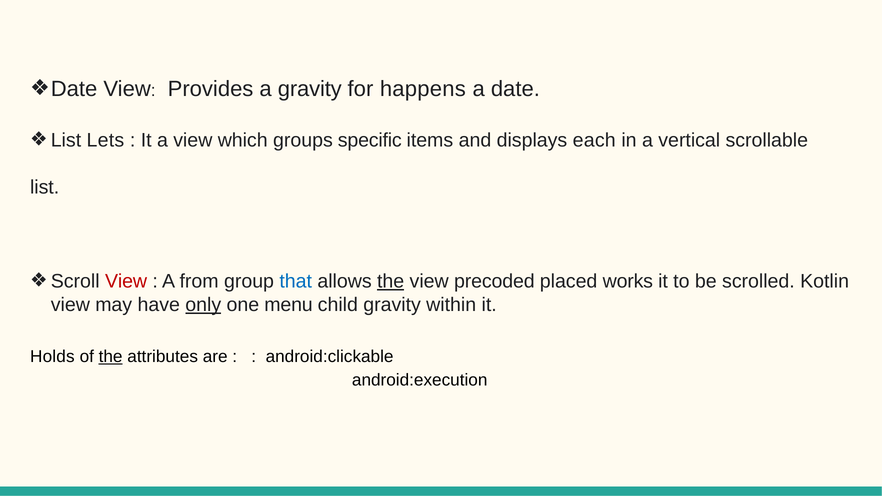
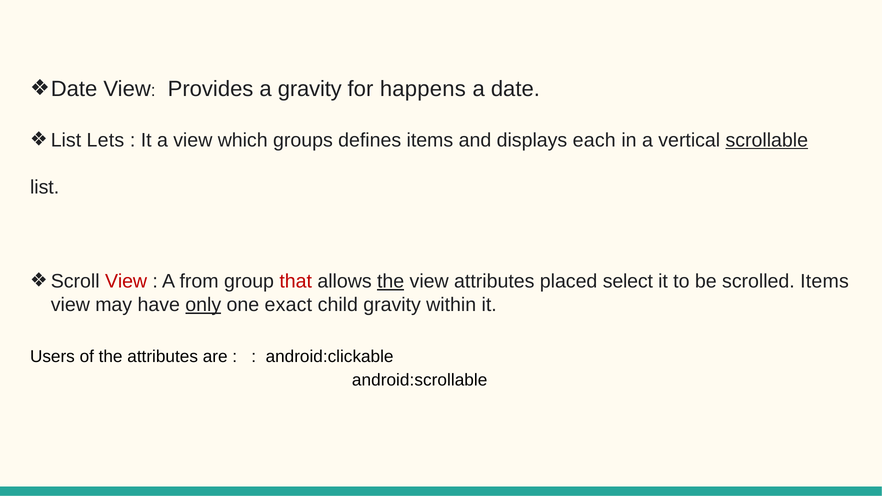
specific: specific -> defines (370, 140)
scrollable underline: none -> present (767, 140)
that colour: blue -> red (296, 281)
view precoded: precoded -> attributes (494, 281)
works: works -> select (628, 281)
scrolled Kotlin: Kotlin -> Items (824, 281)
menu: menu -> exact (288, 305)
Holds: Holds -> Users (52, 357)
the underline: present -> none (111, 357)
android:execution: android:execution -> android:scrollable (420, 380)
